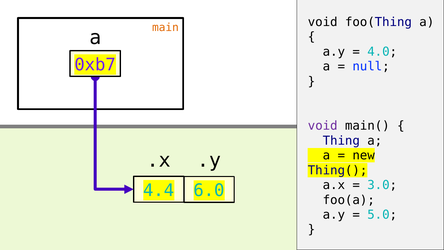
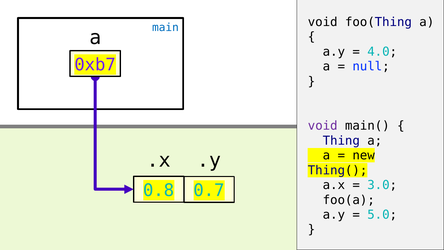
main colour: orange -> blue (165, 28)
4.4: 4.4 -> 0.8 (159, 190)
6.0: 6.0 -> 0.7 (209, 190)
